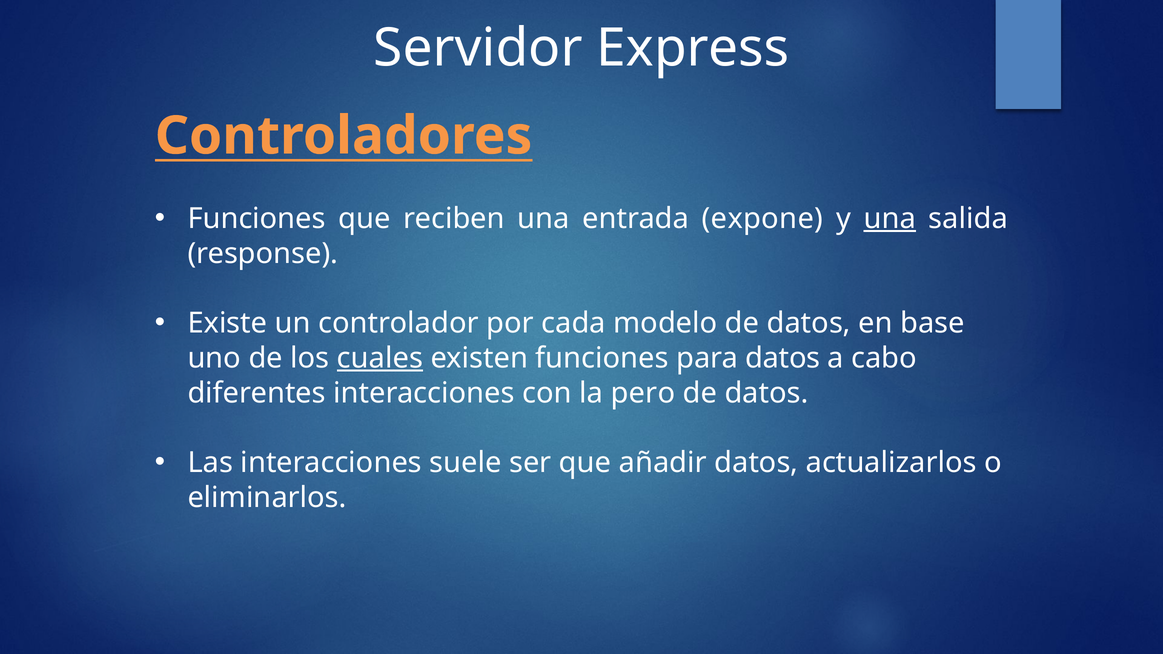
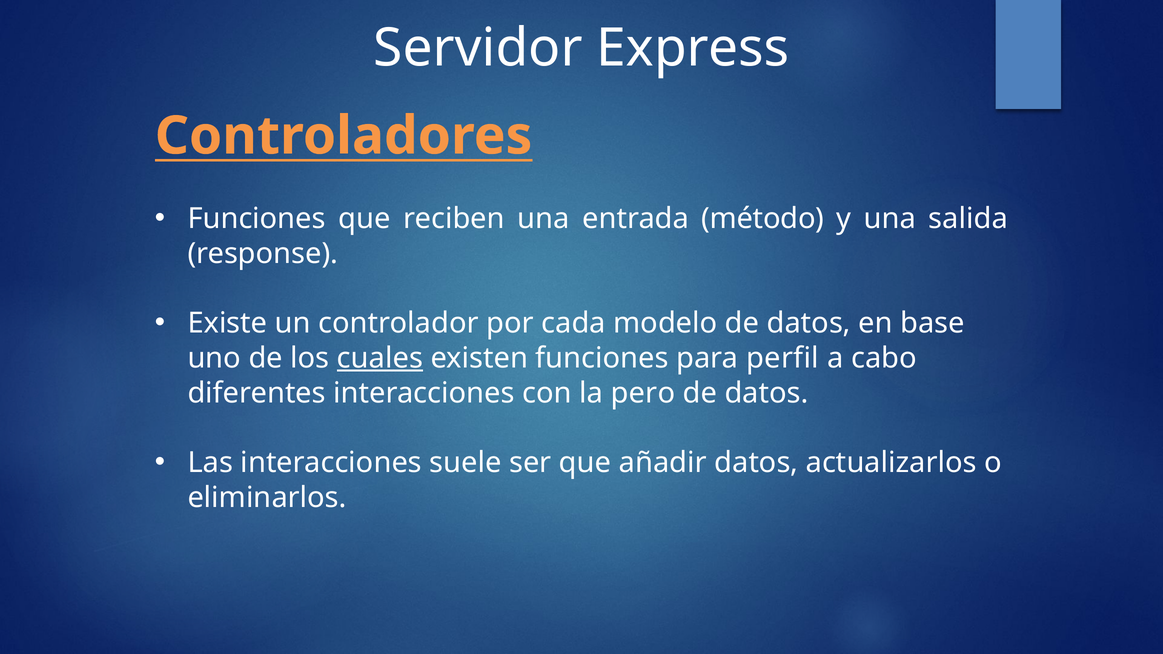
expone: expone -> método (763, 219)
una underline: present -> none (890, 219)
para datos: datos -> perfil (783, 358)
